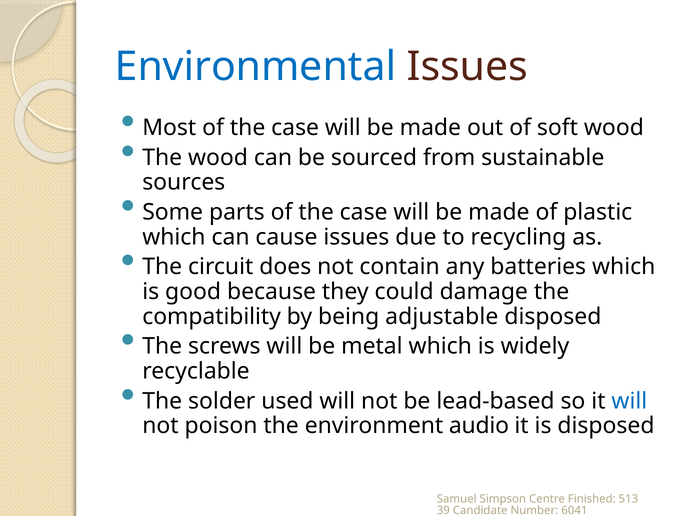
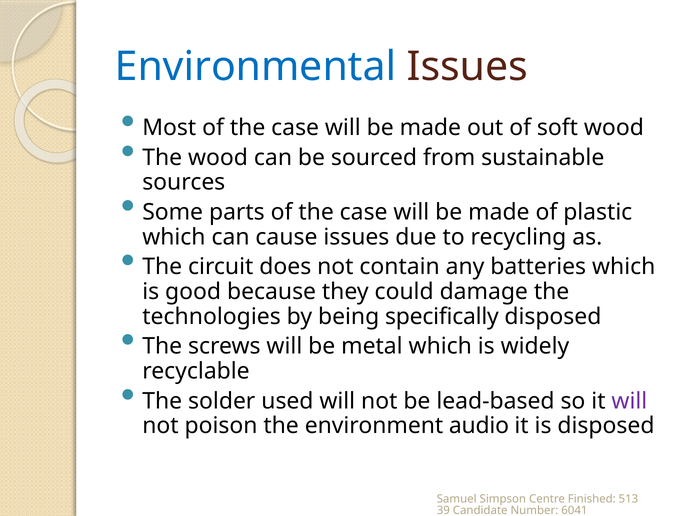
compatibility: compatibility -> technologies (212, 316)
adjustable: adjustable -> specifically (442, 316)
will colour: blue -> purple (629, 401)
